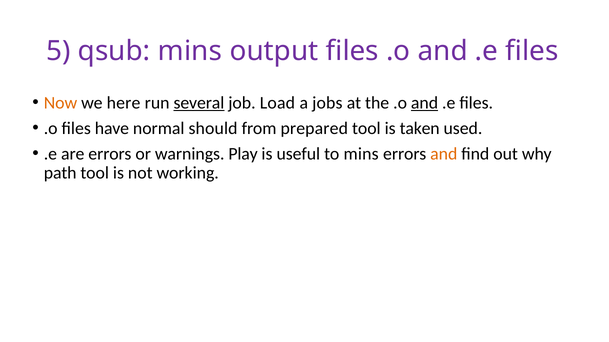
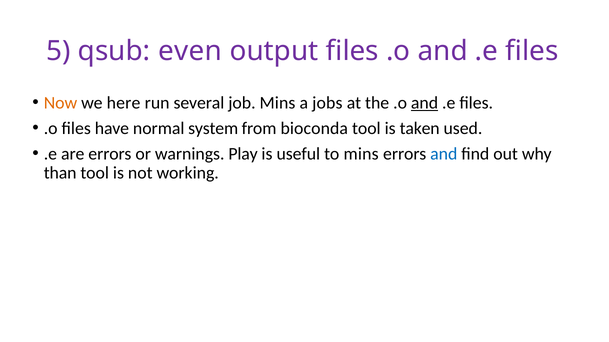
qsub mins: mins -> even (190, 51)
several underline: present -> none (199, 103)
job Load: Load -> Mins (277, 103)
should: should -> system (213, 128)
prepared: prepared -> bioconda (314, 128)
and colour: orange -> blue (444, 154)
path: path -> than (60, 173)
